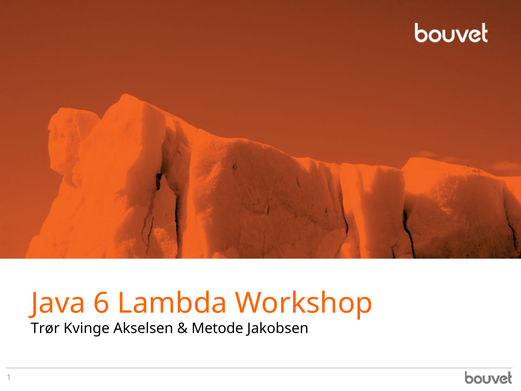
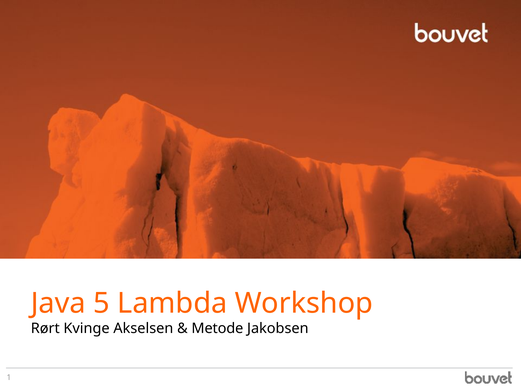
6: 6 -> 5 (102, 303)
Trør: Trør -> Rørt (45, 328)
